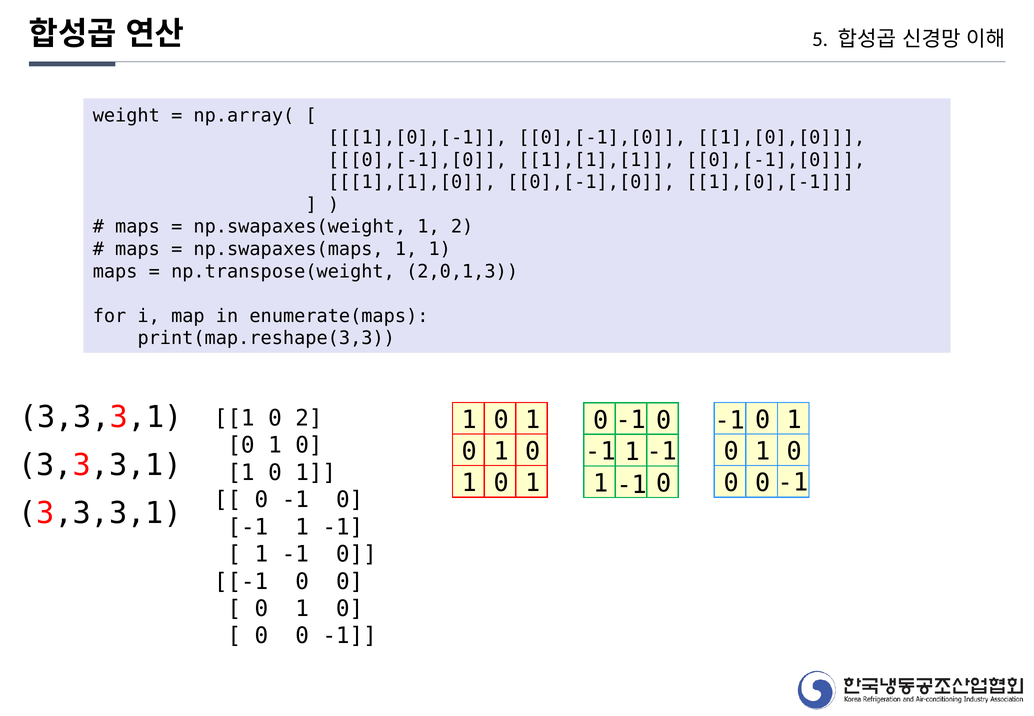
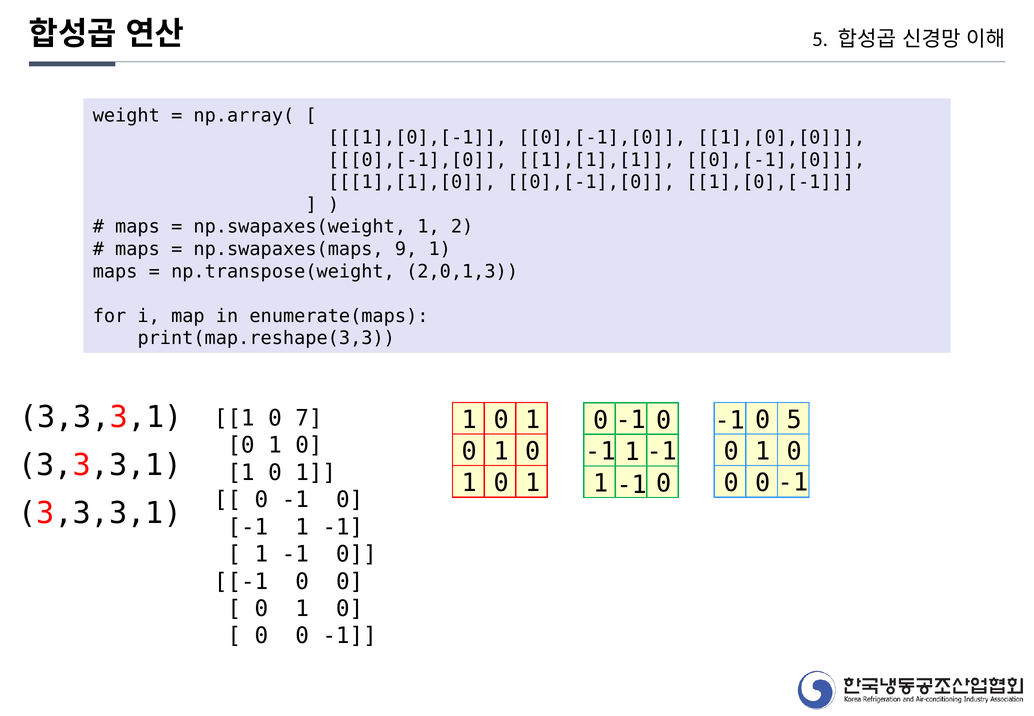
np.swapaxes(maps 1: 1 -> 9 (406, 249)
3,3,3,1 0 1: 1 -> 5 (794, 420)
0 2: 2 -> 7 (309, 418)
